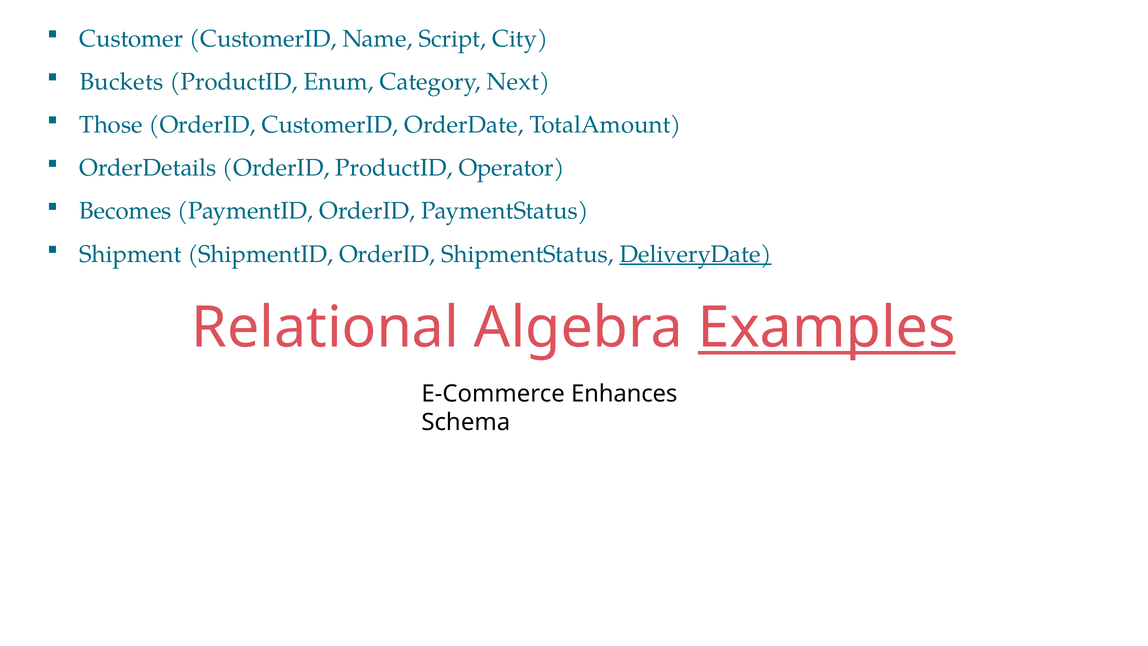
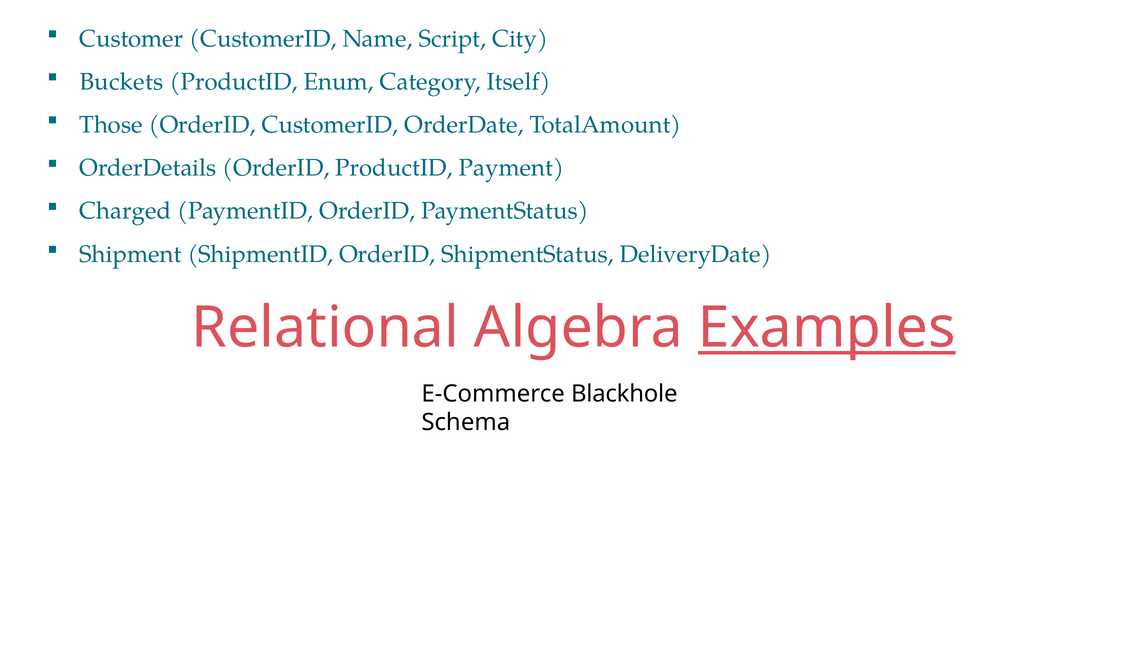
Next: Next -> Itself (519, 82)
Operator: Operator -> Payment (511, 168)
Becomes: Becomes -> Charged (125, 211)
DeliveryDate underline: present -> none (696, 254)
Enhances: Enhances -> Blackhole (624, 394)
